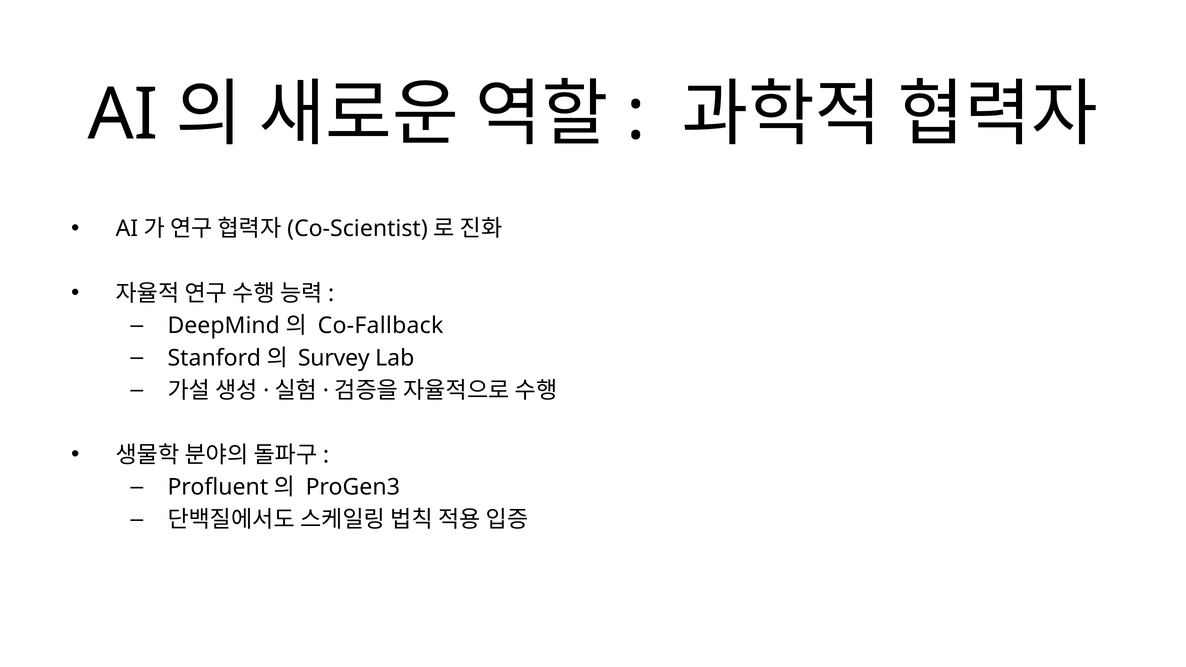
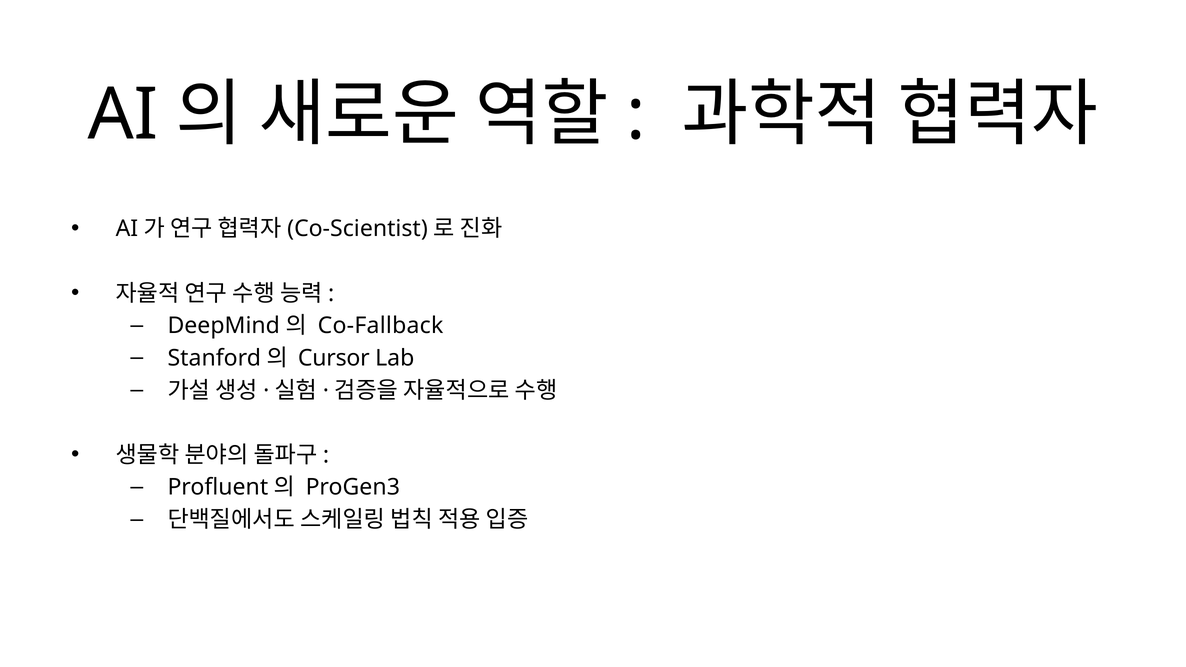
Survey: Survey -> Cursor (334, 358)
